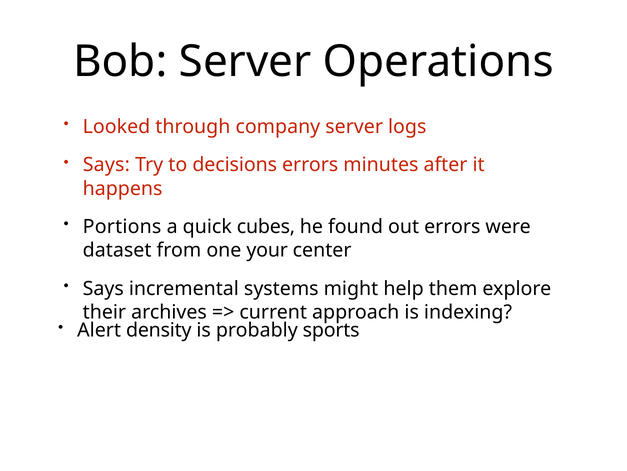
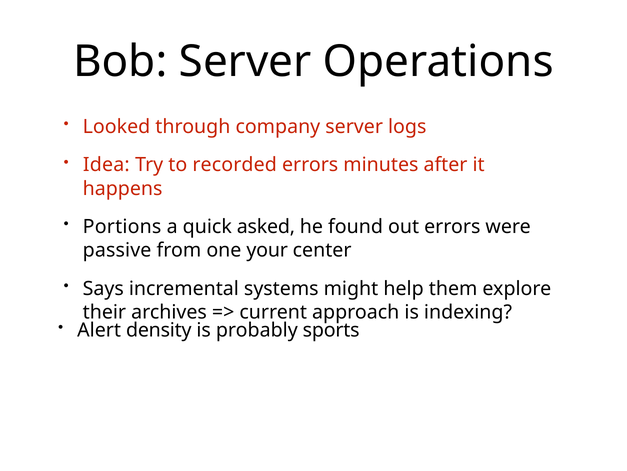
Says: Says -> Idea (106, 165)
decisions: decisions -> recorded (235, 165)
cubes: cubes -> asked (266, 226)
dataset: dataset -> passive (117, 250)
